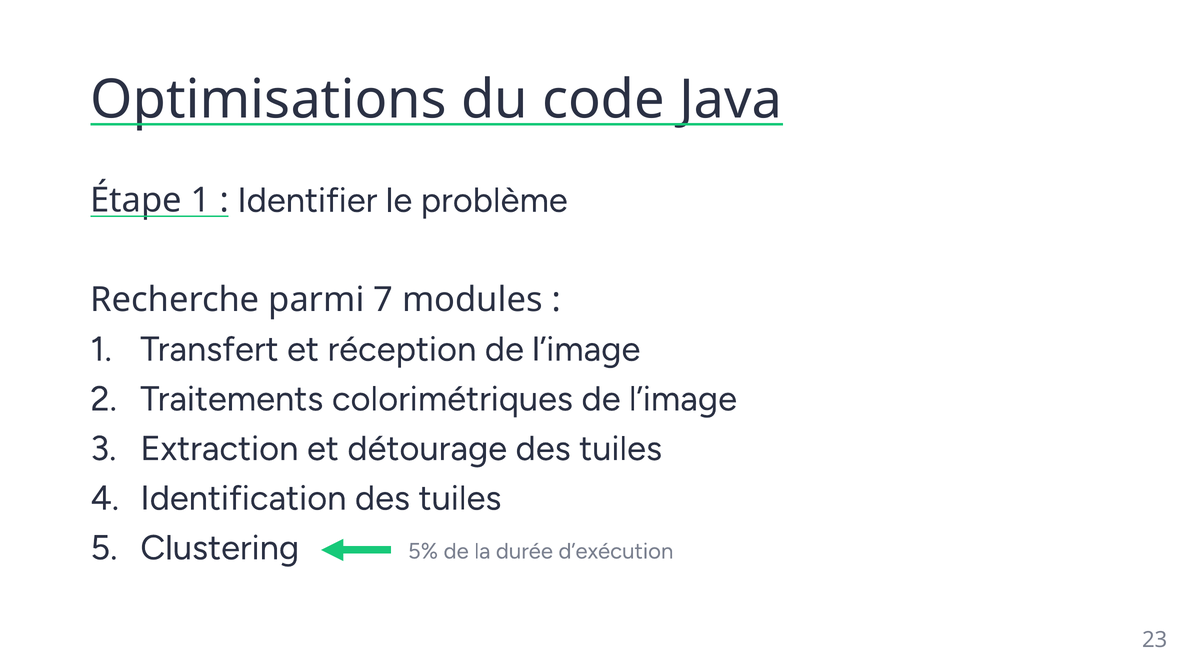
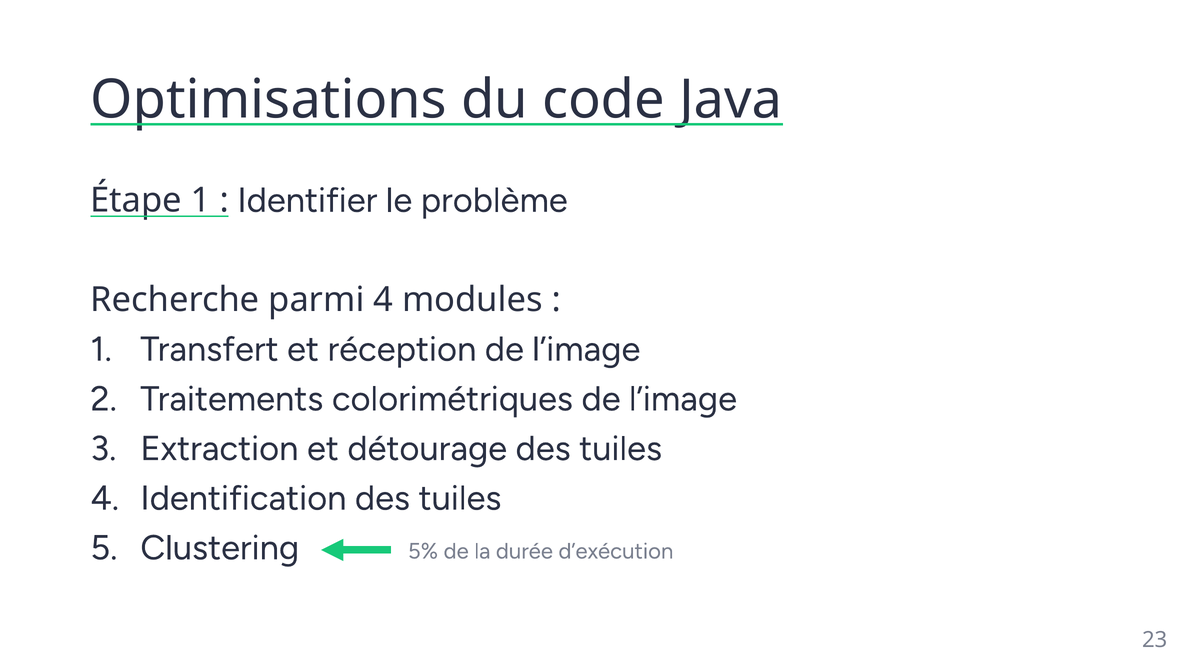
parmi 7: 7 -> 4 (383, 299)
